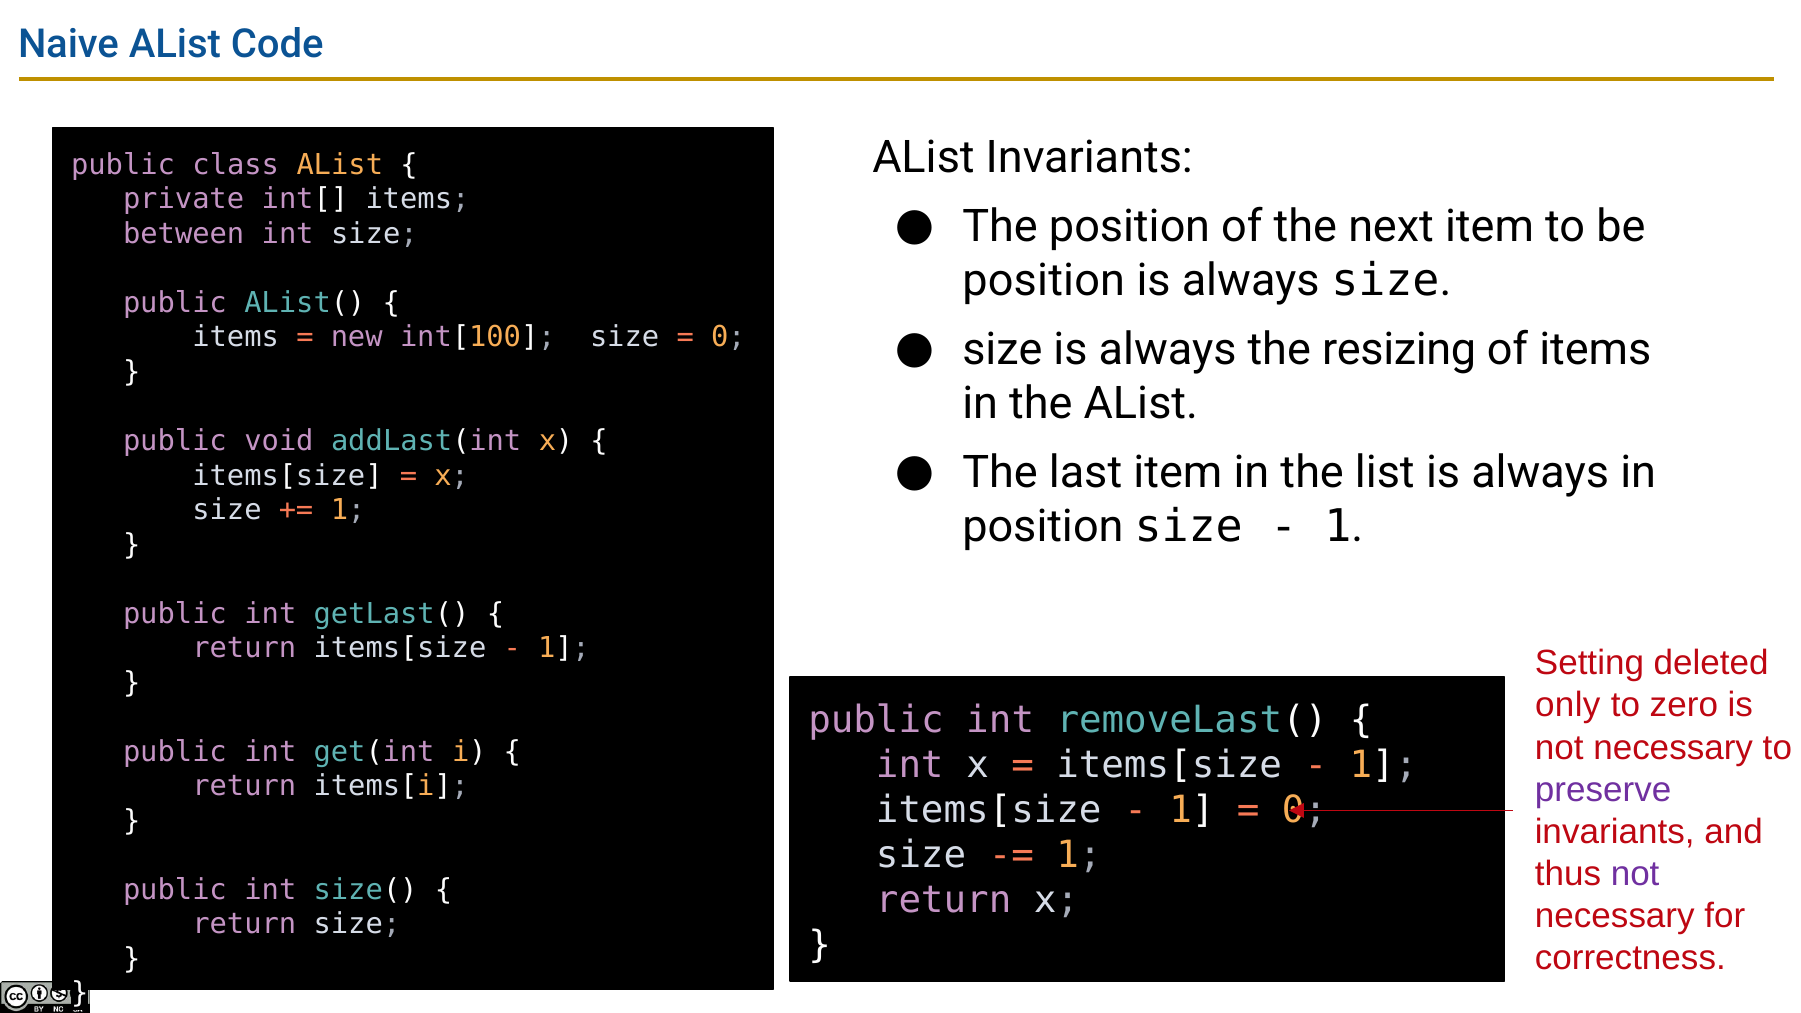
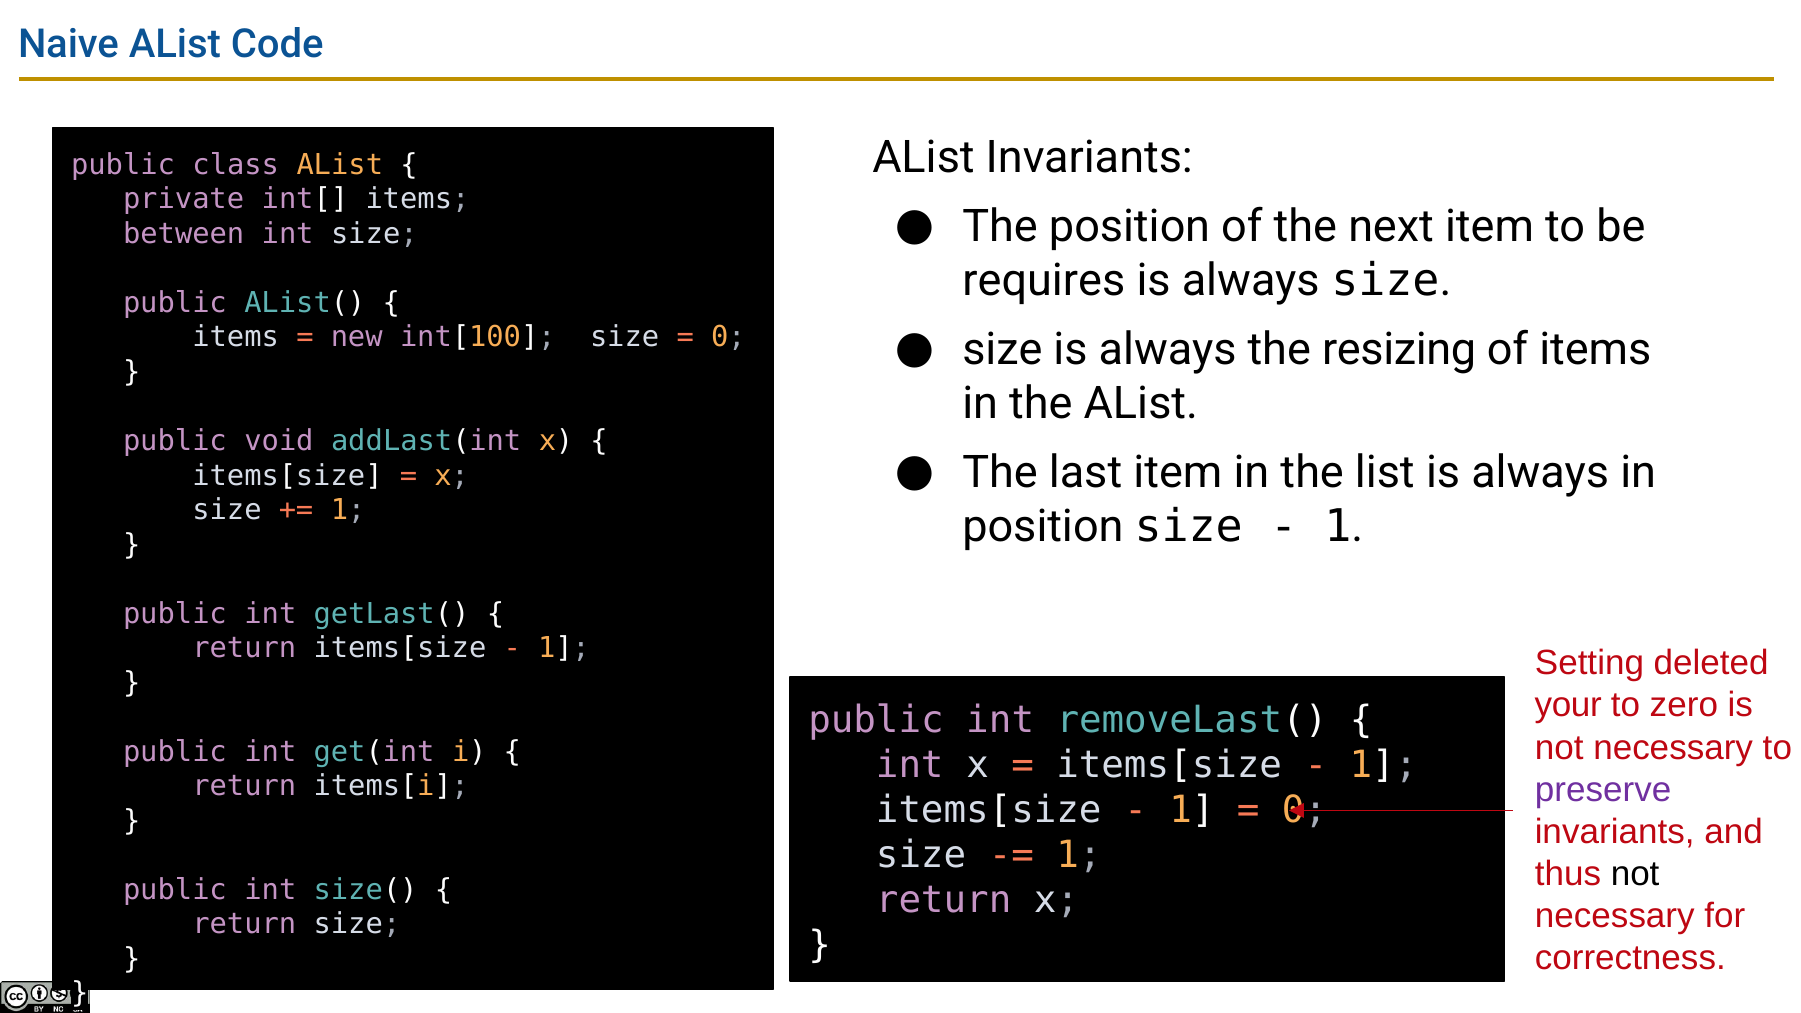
position: position -> requires (1044, 281)
only: only -> your (1568, 706)
not colour: purple -> black (1635, 874)
